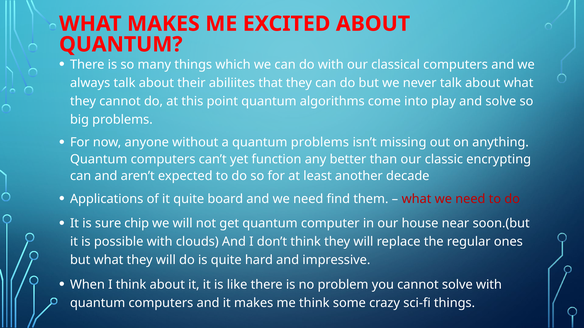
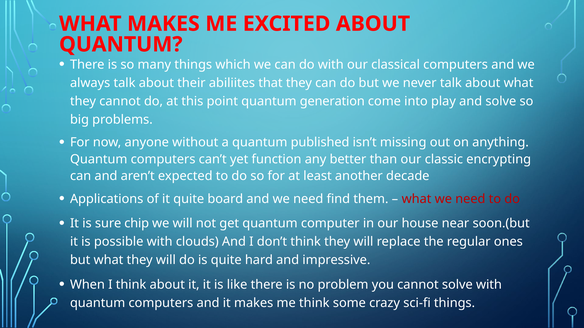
algorithms: algorithms -> generation (332, 101)
quantum problems: problems -> published (320, 143)
